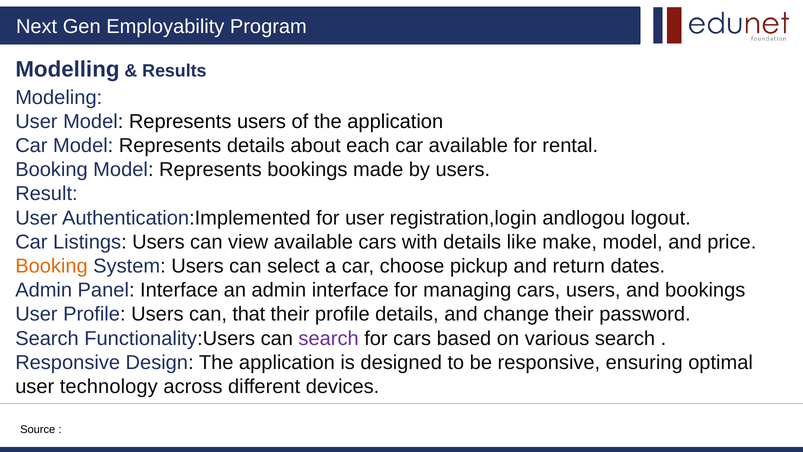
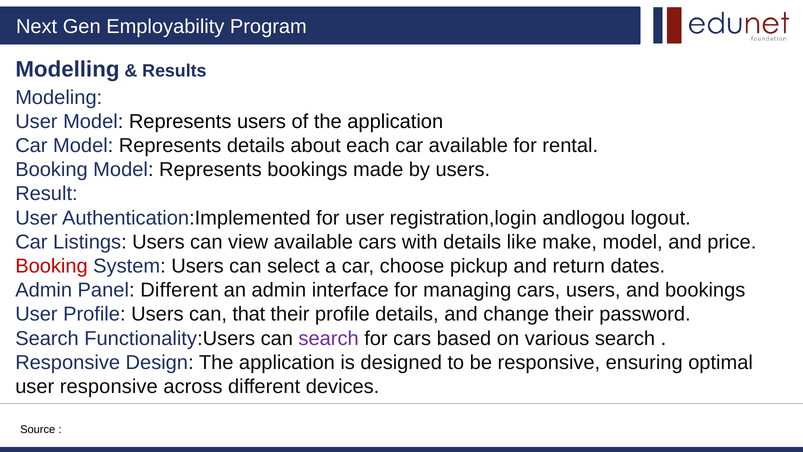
Booking colour: orange -> red (51, 266)
Panel Interface: Interface -> Different (179, 290)
user technology: technology -> responsive (109, 386)
